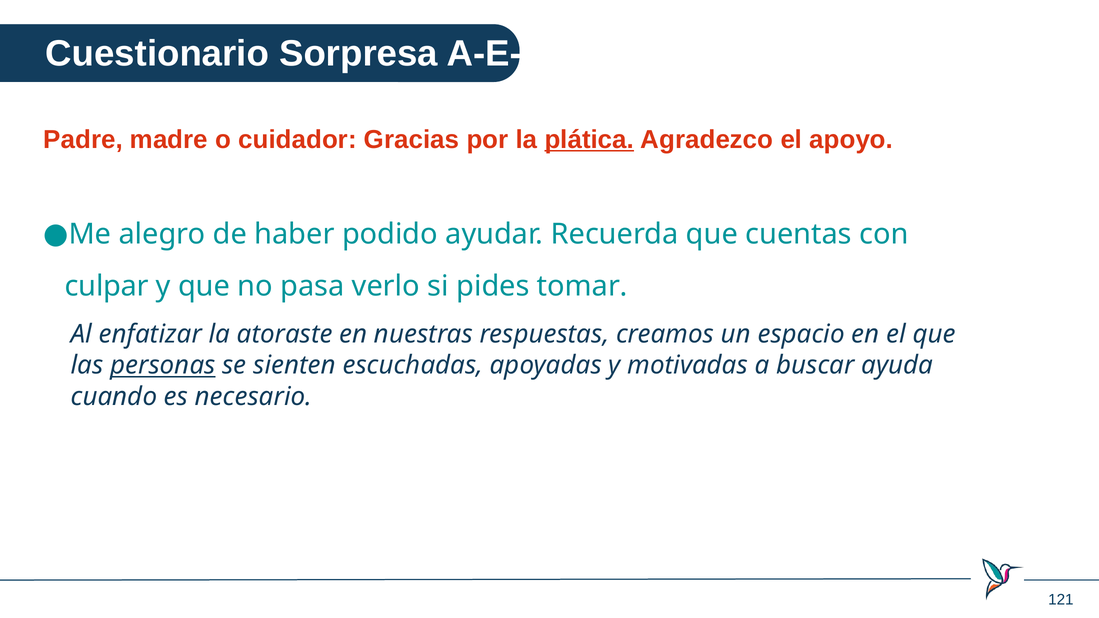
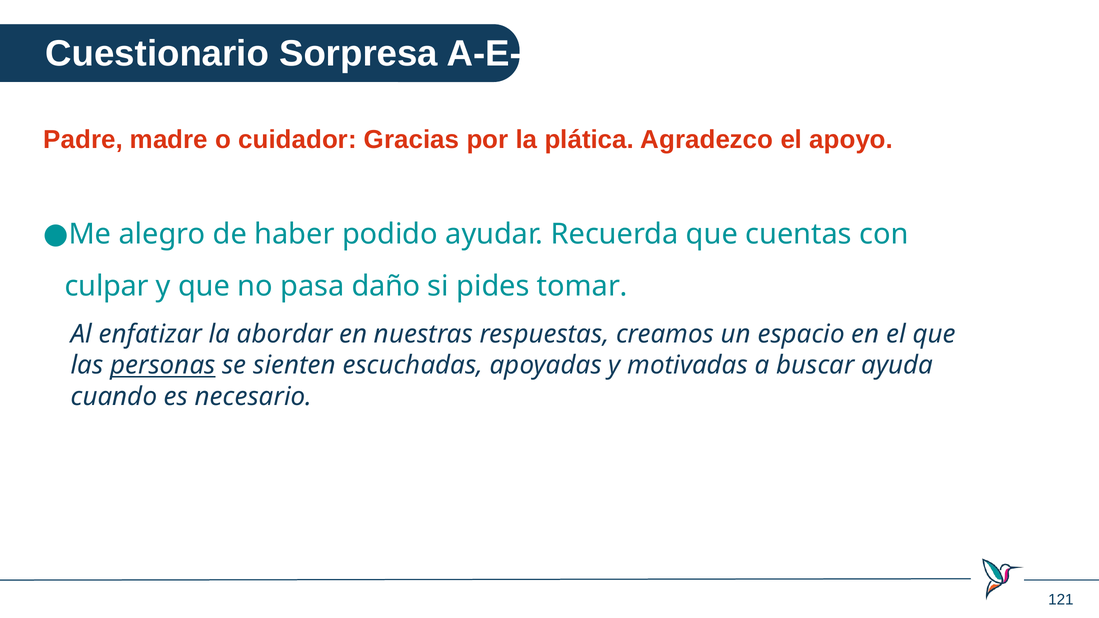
plática underline: present -> none (589, 140)
verlo: verlo -> daño (386, 286)
atoraste: atoraste -> abordar (285, 334)
